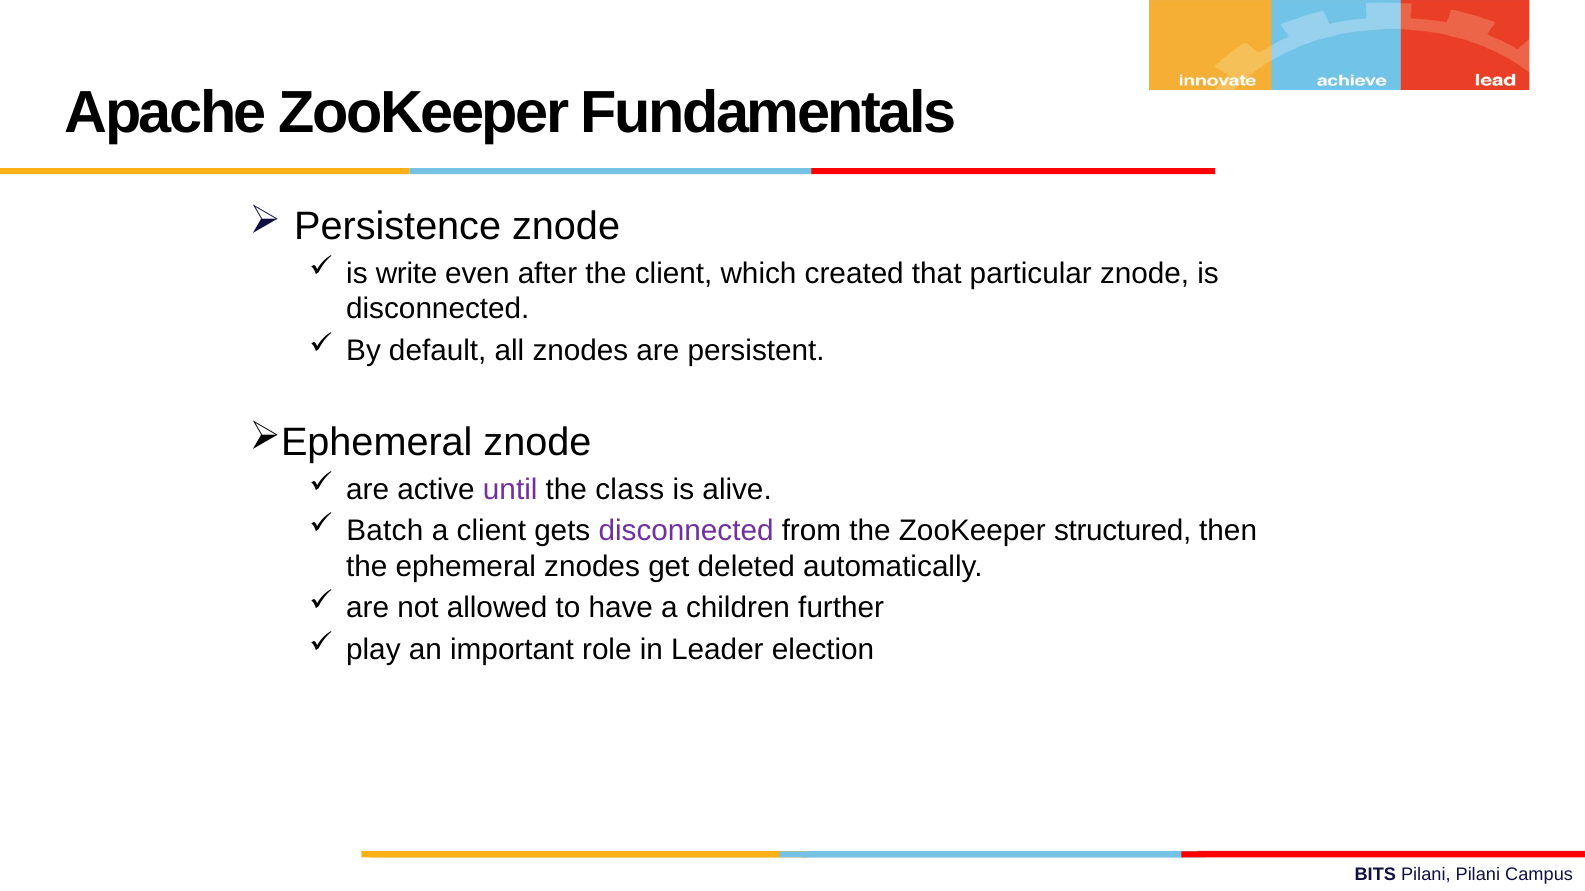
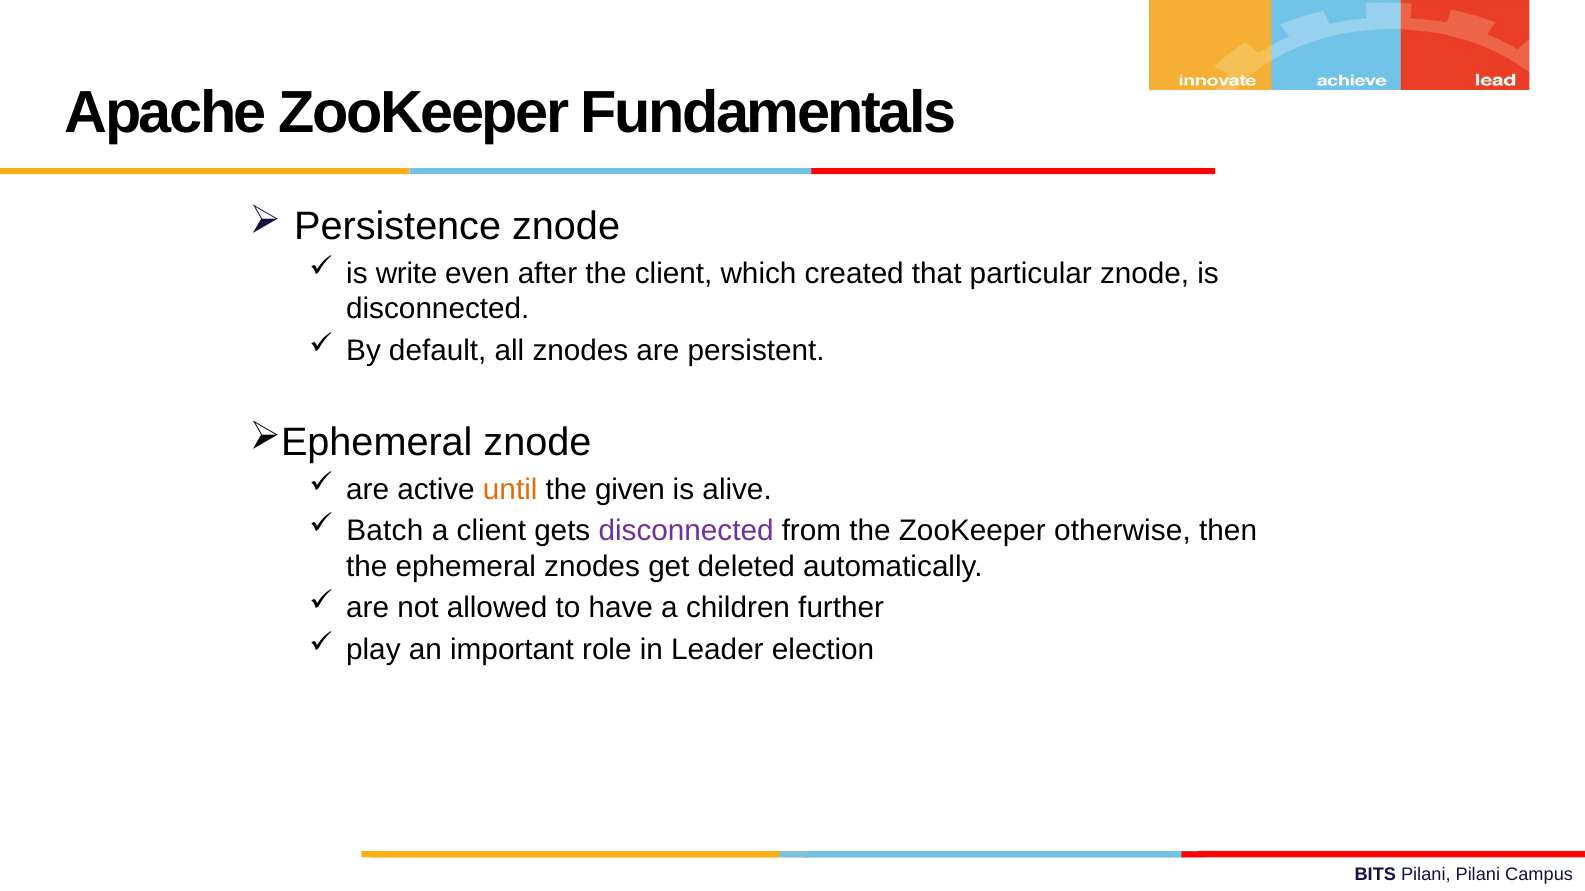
until colour: purple -> orange (510, 490)
class: class -> given (630, 490)
structured: structured -> otherwise (1122, 531)
